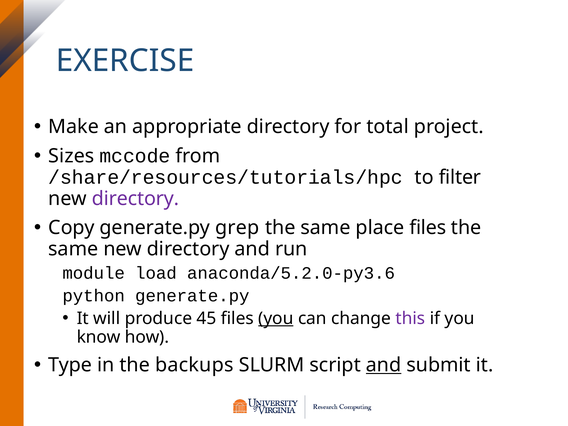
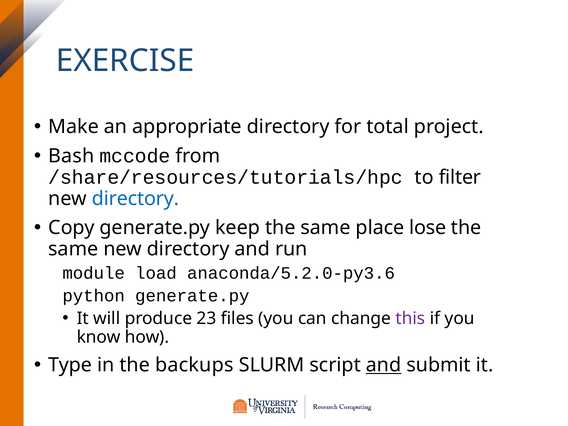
Sizes: Sizes -> Bash (71, 156)
directory colour: purple -> blue (135, 199)
grep: grep -> keep (237, 228)
place files: files -> lose (428, 228)
45: 45 -> 23 (207, 318)
you underline: present -> none (276, 318)
